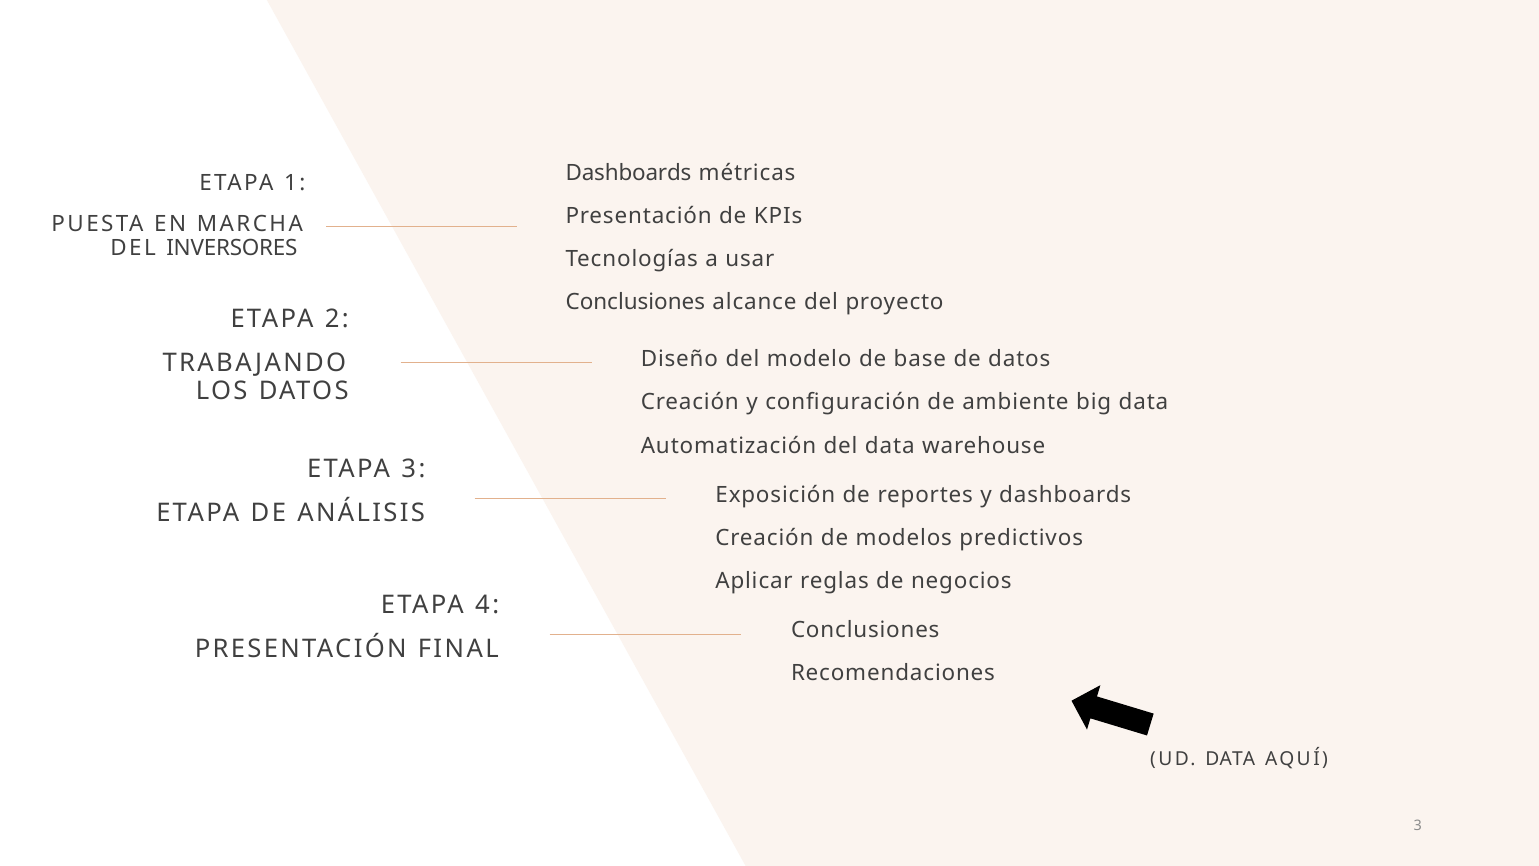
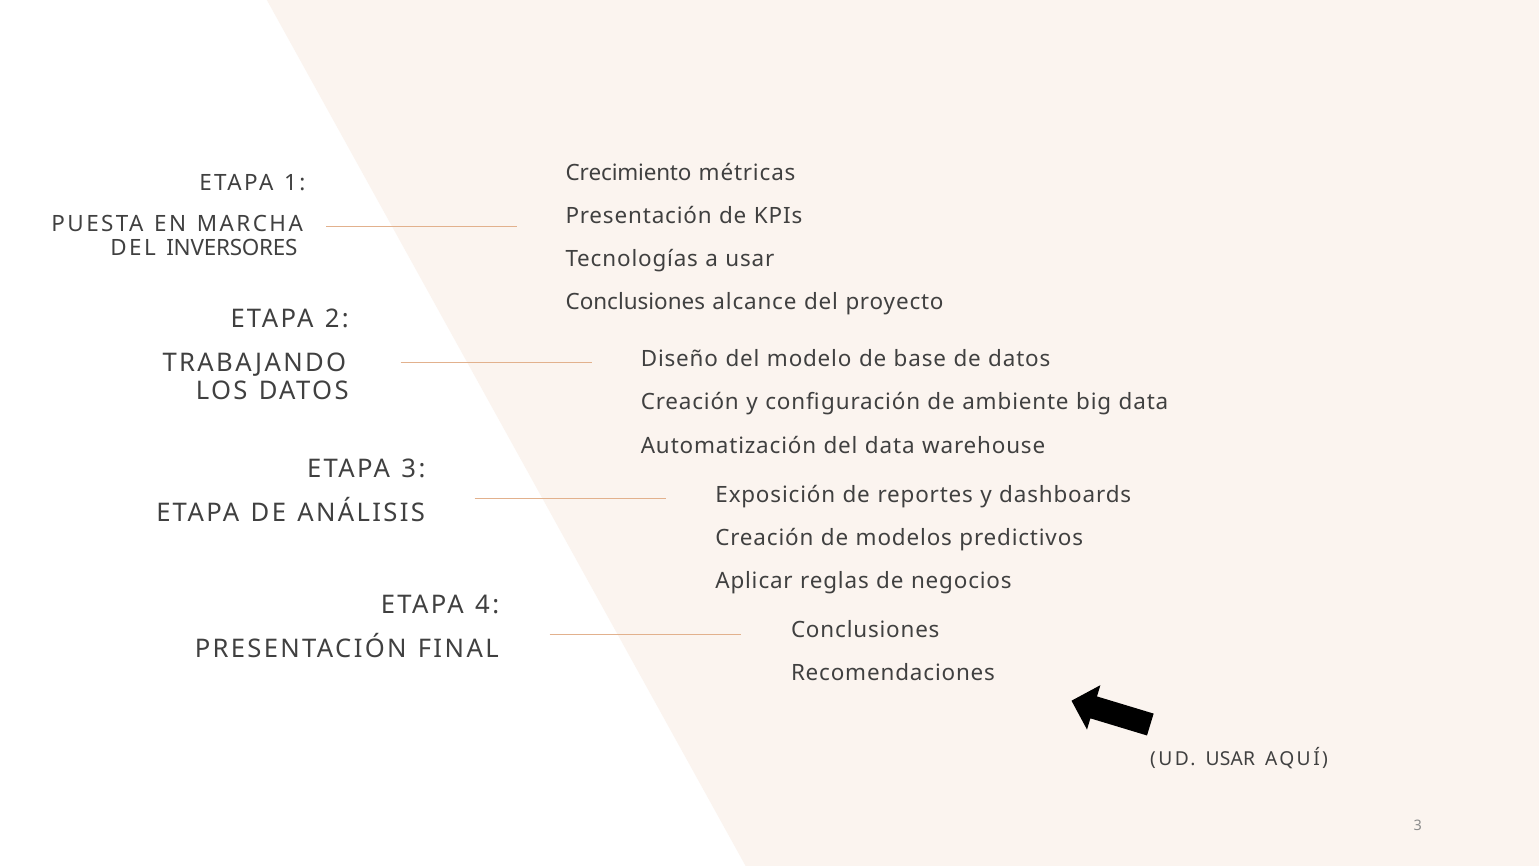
Dashboards: Dashboards -> Crecimiento (629, 173)
UD DATA: DATA -> USAR (1230, 759)
